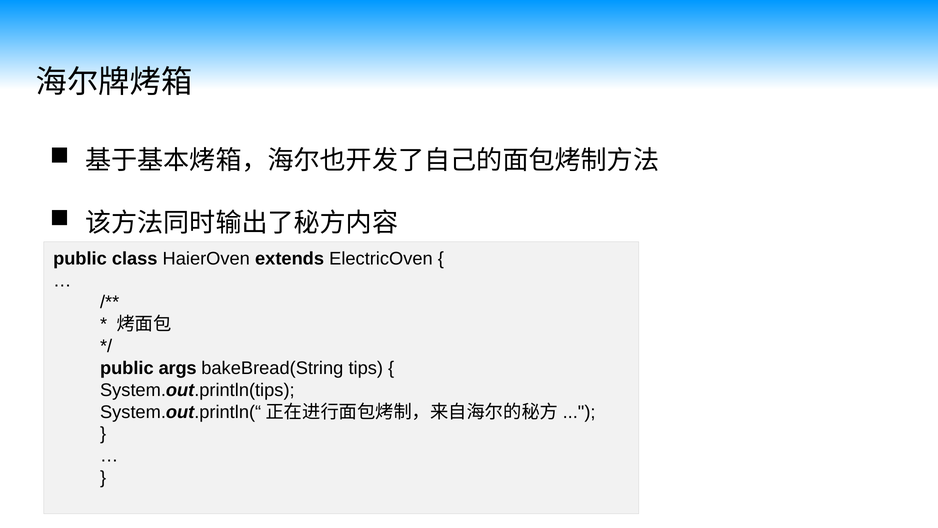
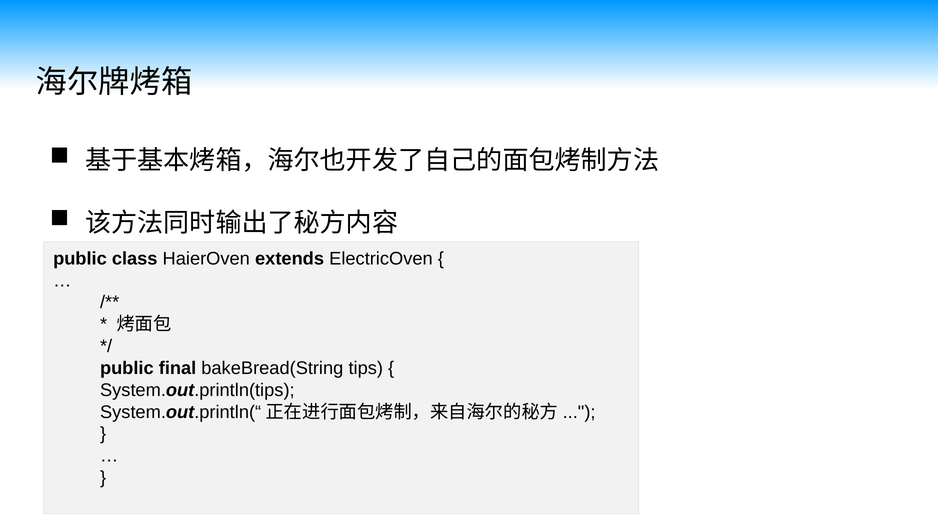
args: args -> final (178, 368)
